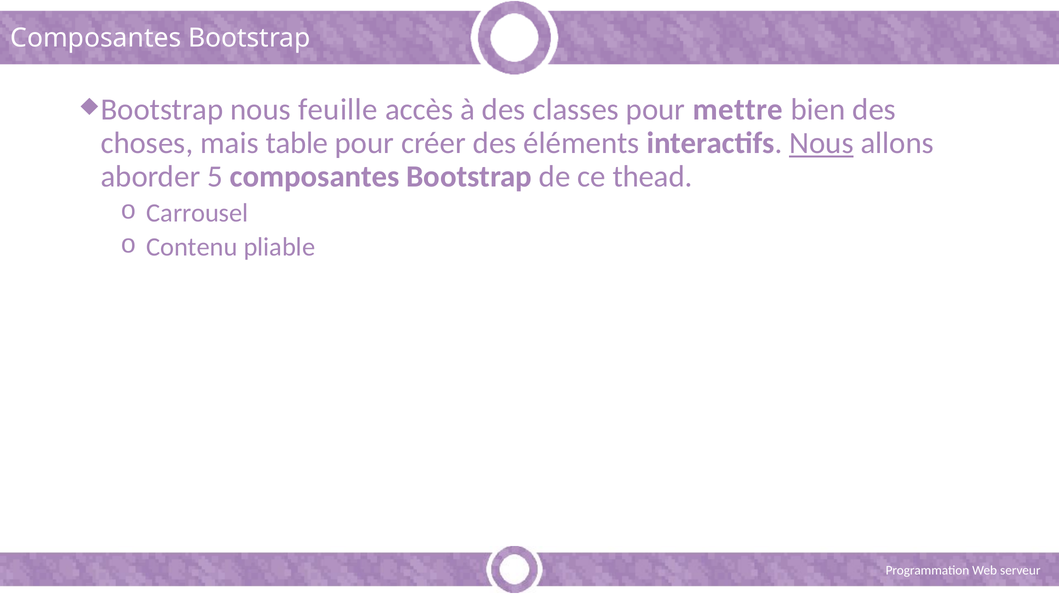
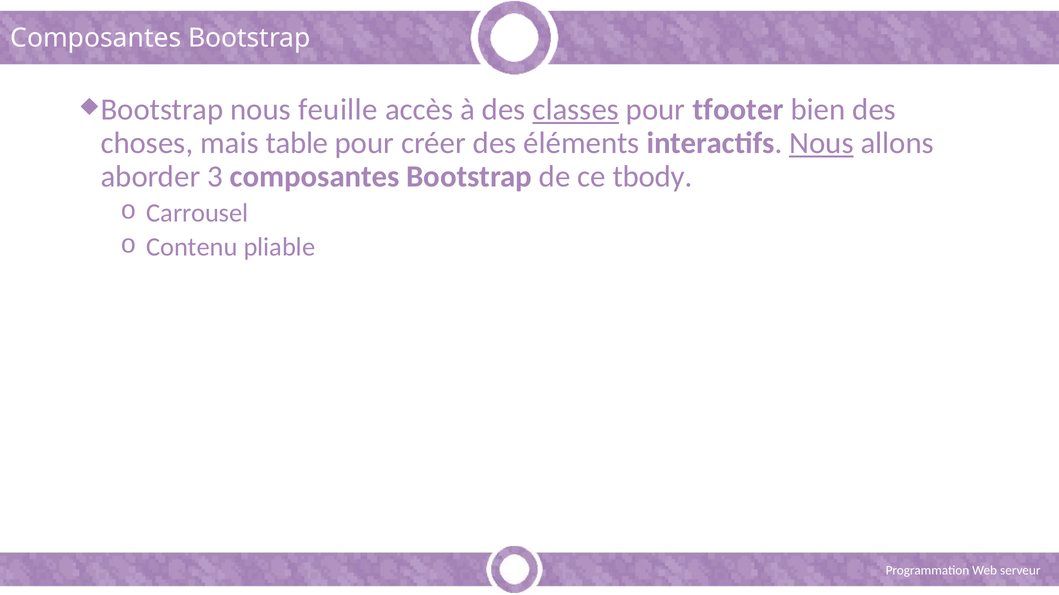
classes underline: none -> present (576, 110)
mettre: mettre -> tfooter (738, 110)
5: 5 -> 3 (215, 177)
thead: thead -> tbody (653, 177)
